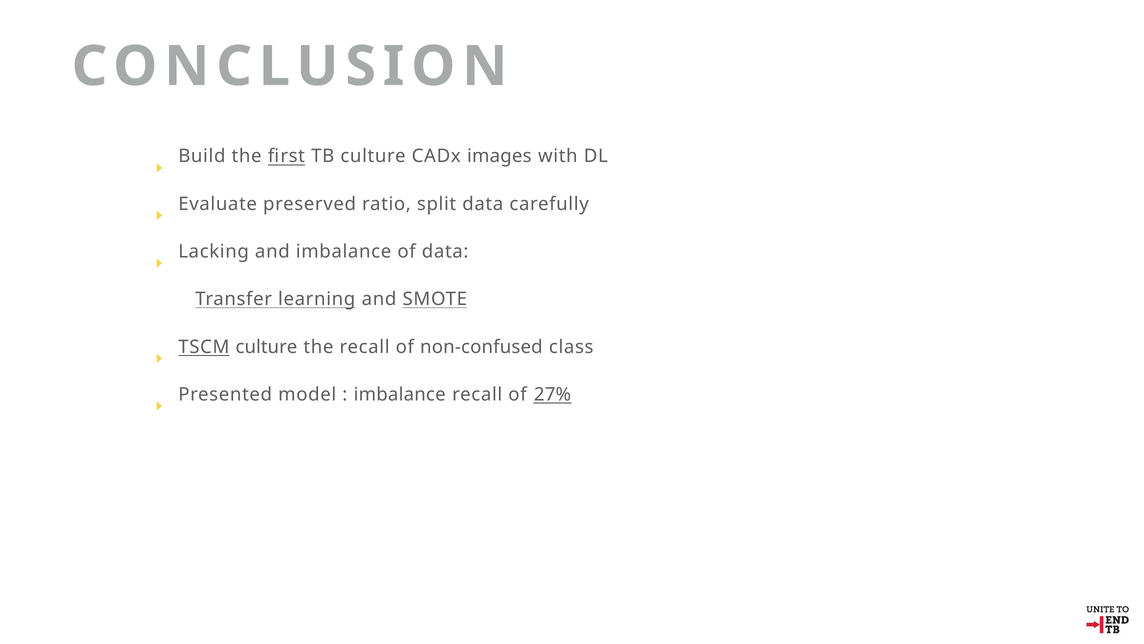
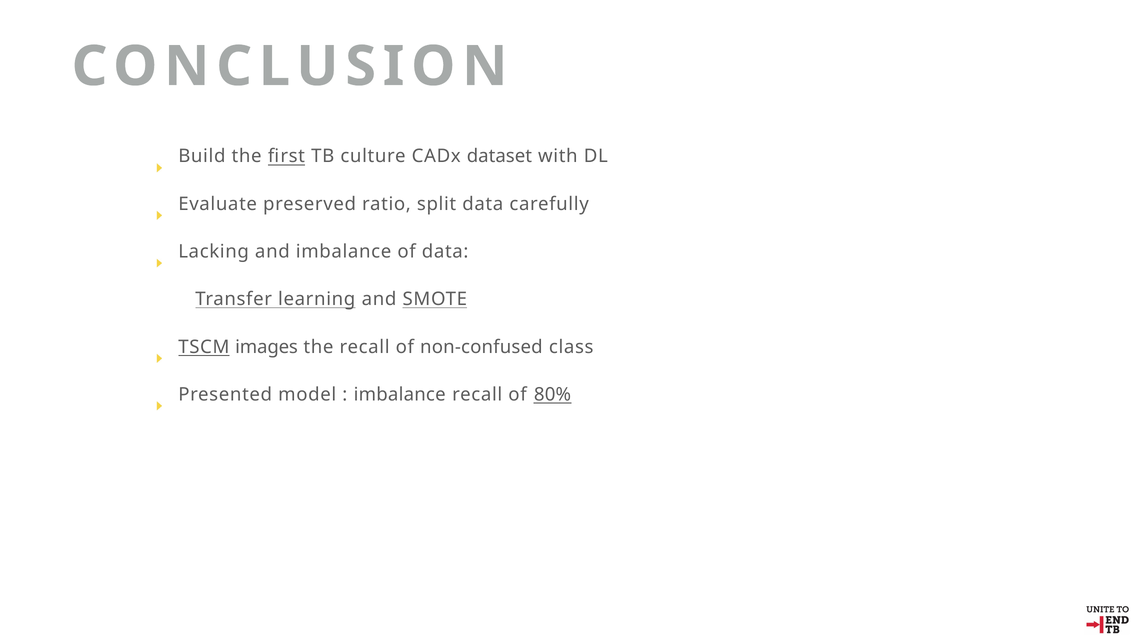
images: images -> dataset (499, 156)
TSCM culture: culture -> images (267, 347)
27%: 27% -> 80% (553, 394)
